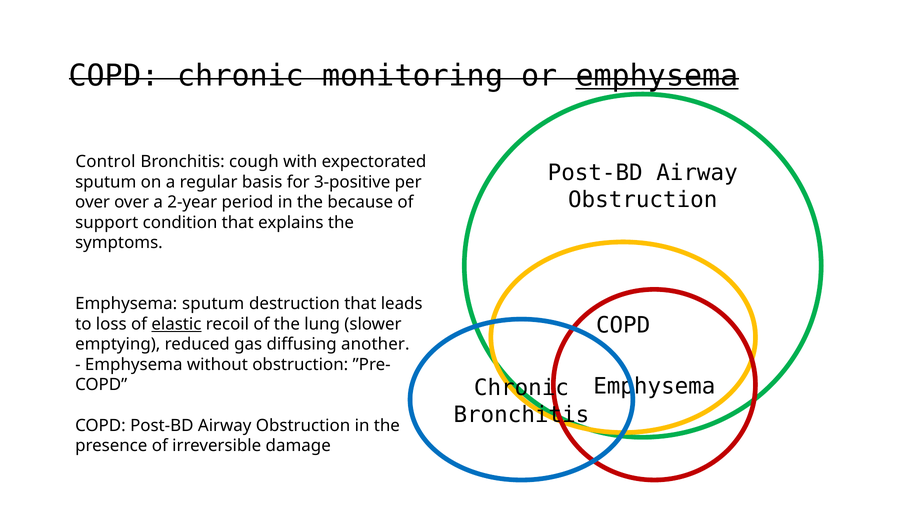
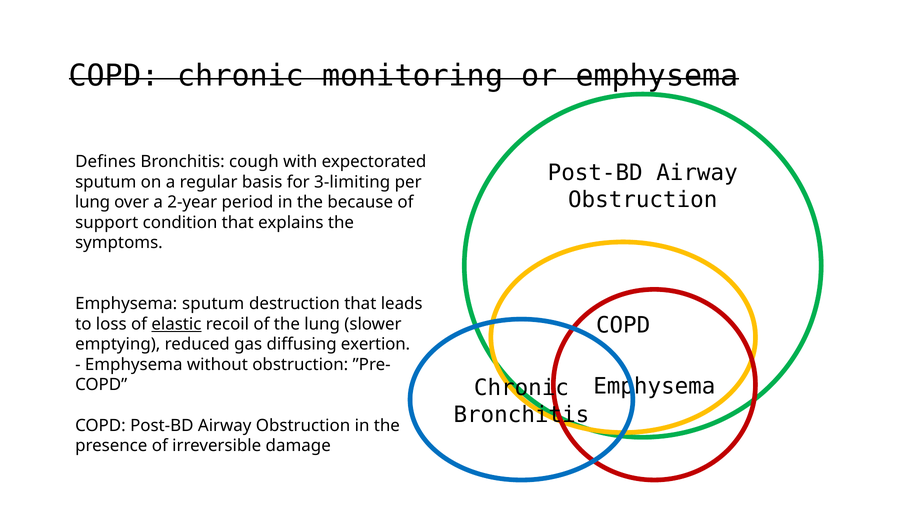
emphysema underline: present -> none (657, 76)
Control: Control -> Defines (106, 162)
3-positive: 3-positive -> 3-limiting (352, 182)
over: over -> lung (93, 203)
another: another -> exertion (375, 345)
